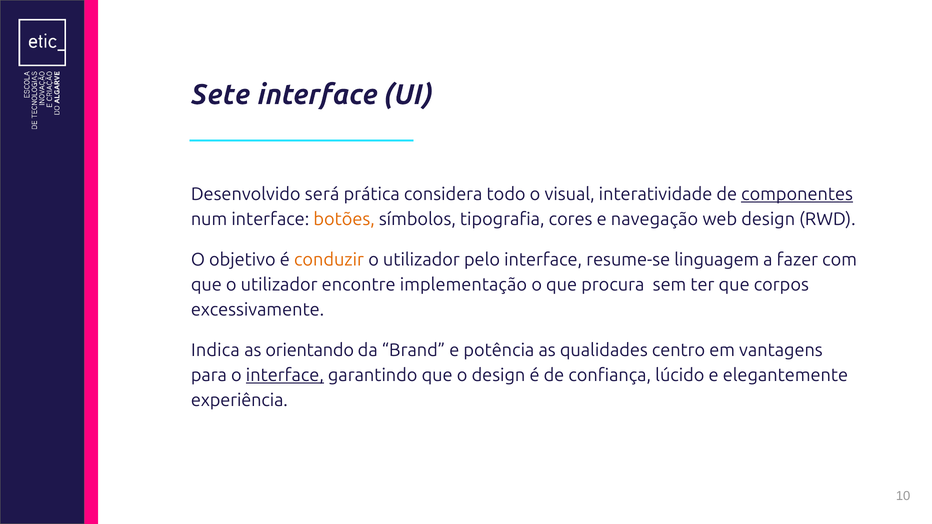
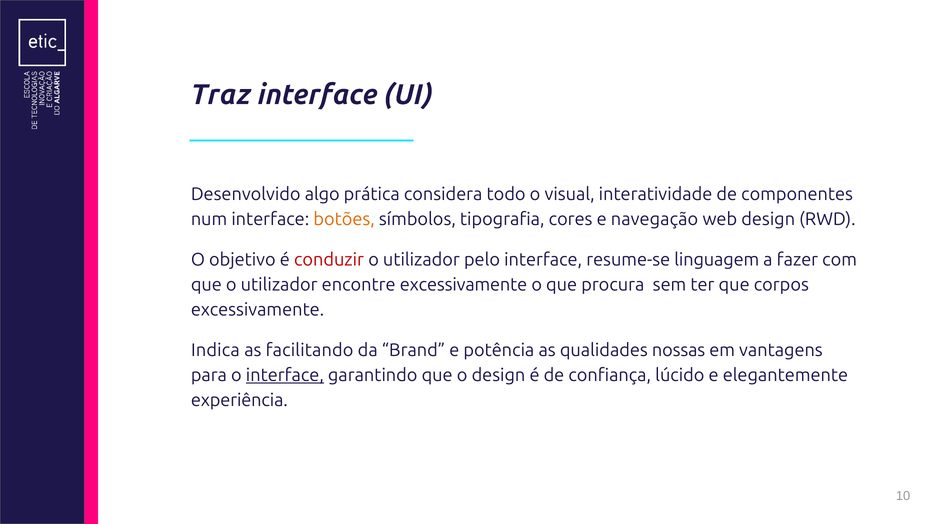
Sete: Sete -> Traz (221, 95)
será: será -> algo (322, 194)
componentes underline: present -> none (797, 194)
conduzir colour: orange -> red (329, 260)
encontre implementação: implementação -> excessivamente (464, 285)
orientando: orientando -> facilitando (310, 350)
centro: centro -> nossas (679, 350)
